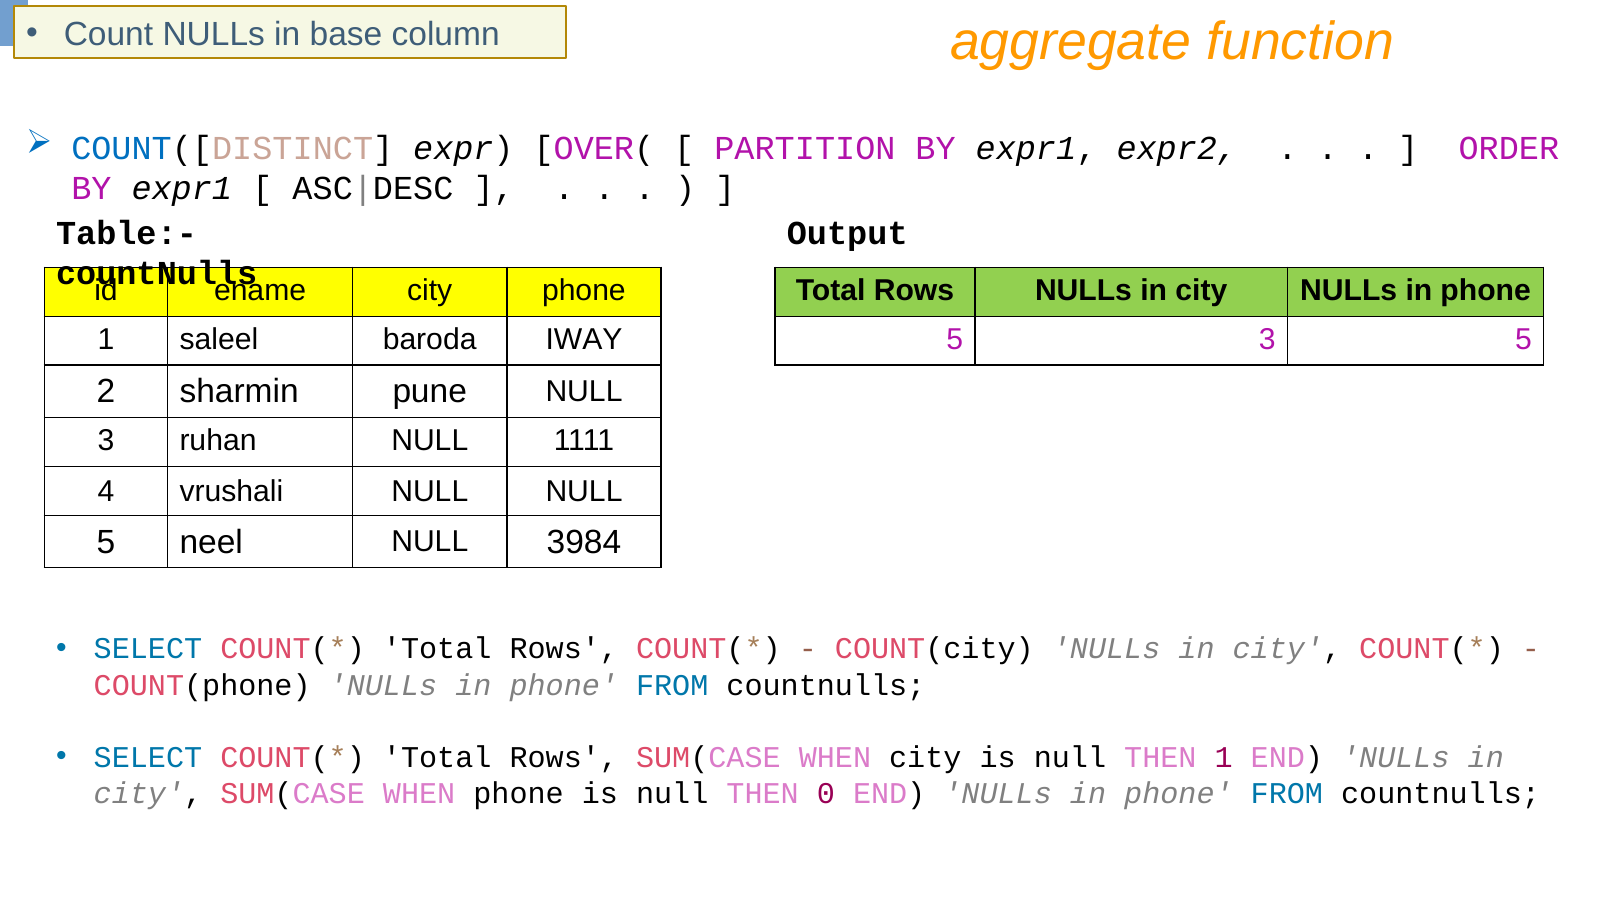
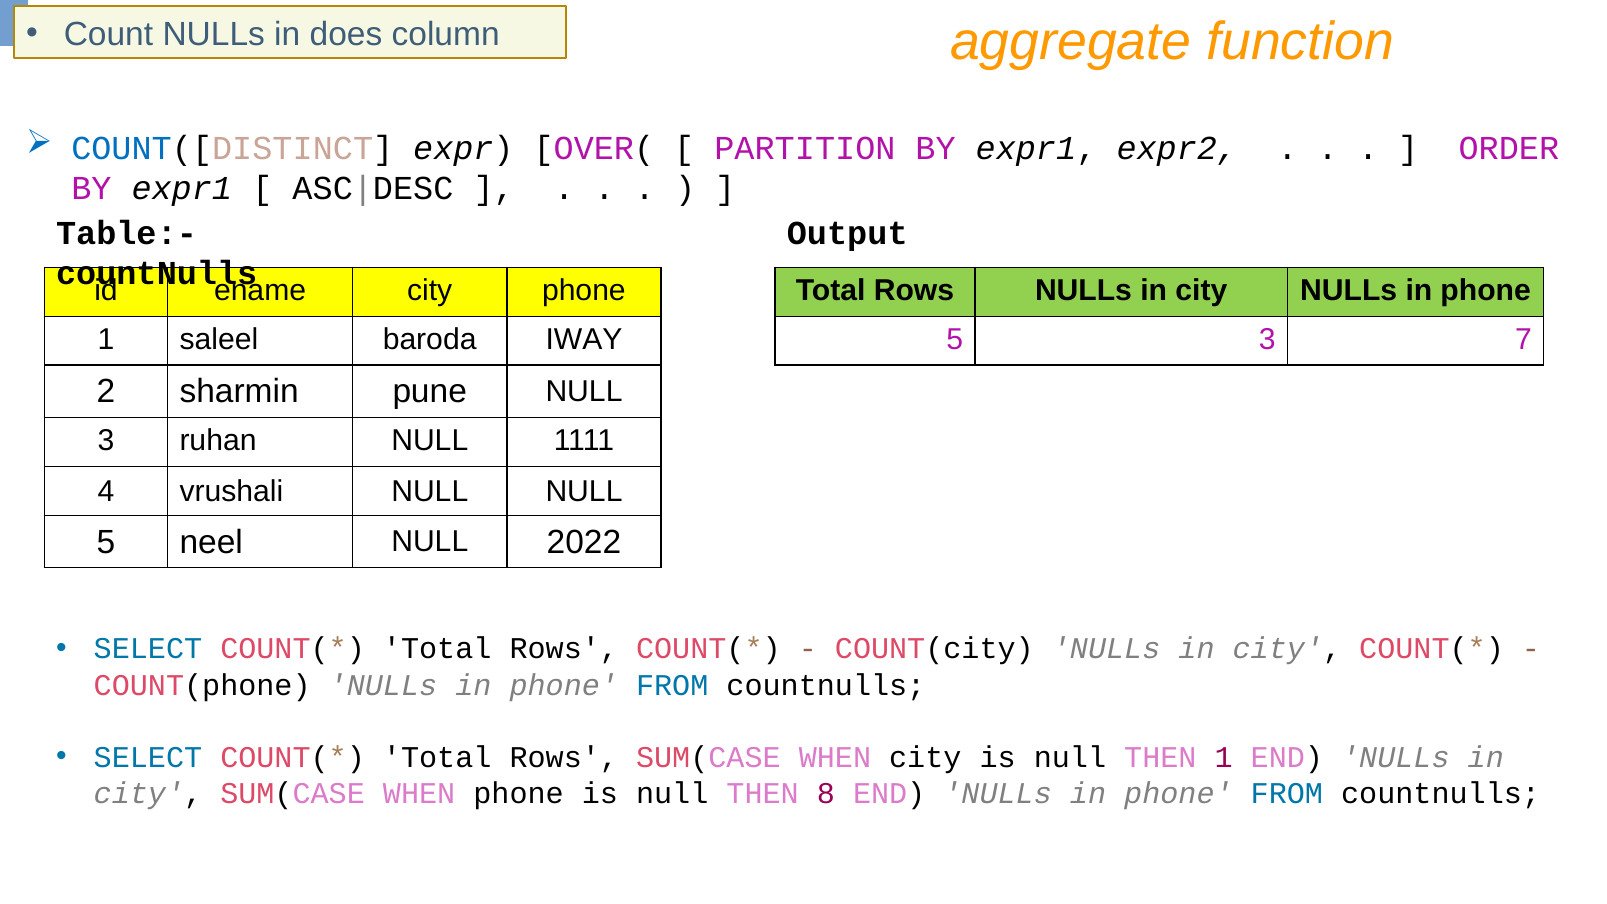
base: base -> does (346, 34)
3 5: 5 -> 7 (1523, 340)
3984: 3984 -> 2022 (584, 542)
0: 0 -> 8 (826, 793)
